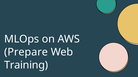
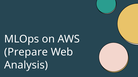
Training: Training -> Analysis (26, 65)
